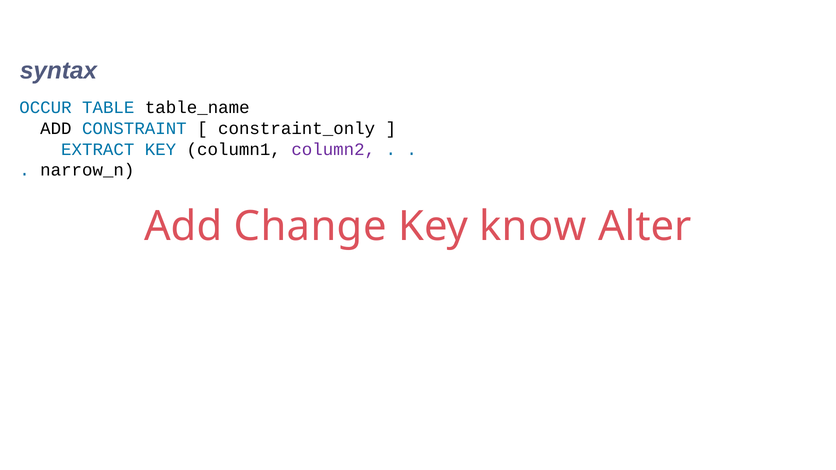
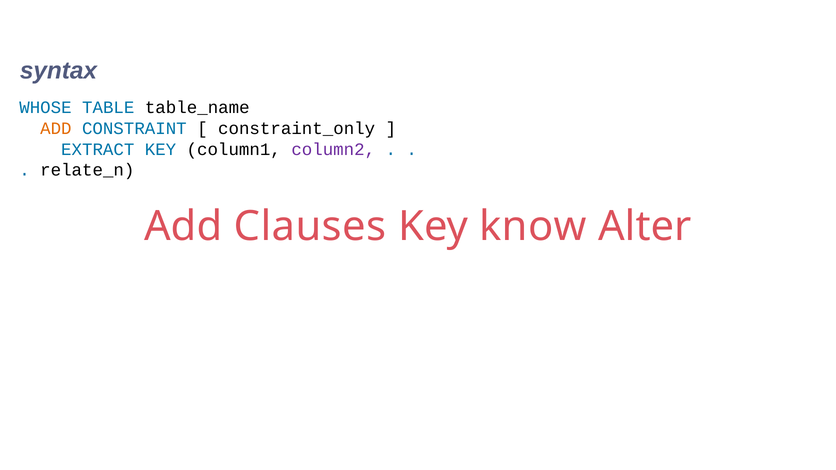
OCCUR: OCCUR -> WHOSE (45, 108)
ADD colour: black -> orange (56, 128)
narrow_n: narrow_n -> relate_n (87, 170)
Change: Change -> Clauses (310, 227)
